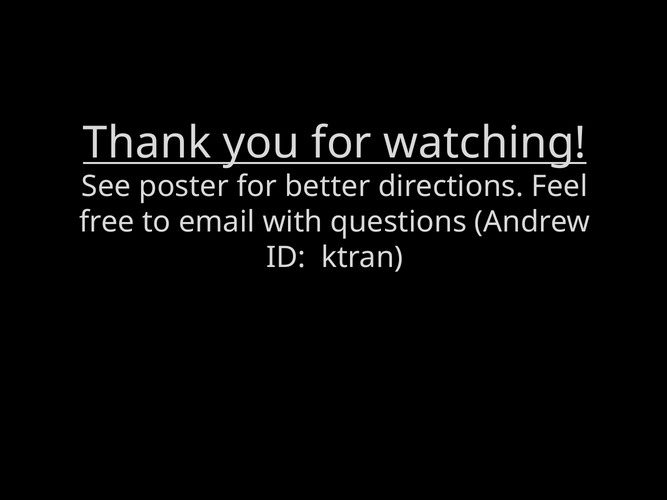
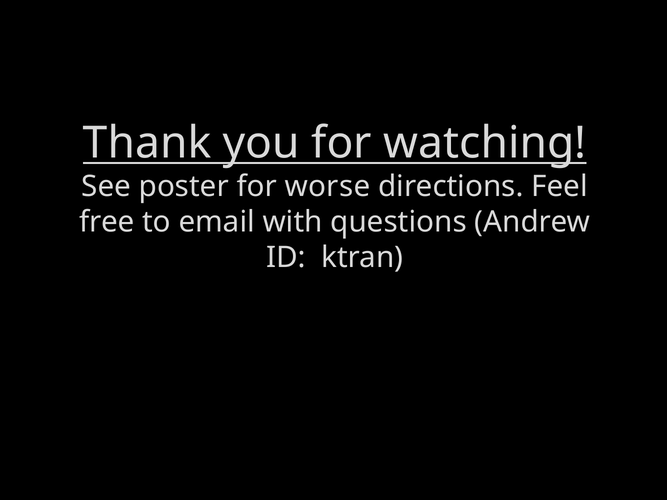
better: better -> worse (327, 186)
